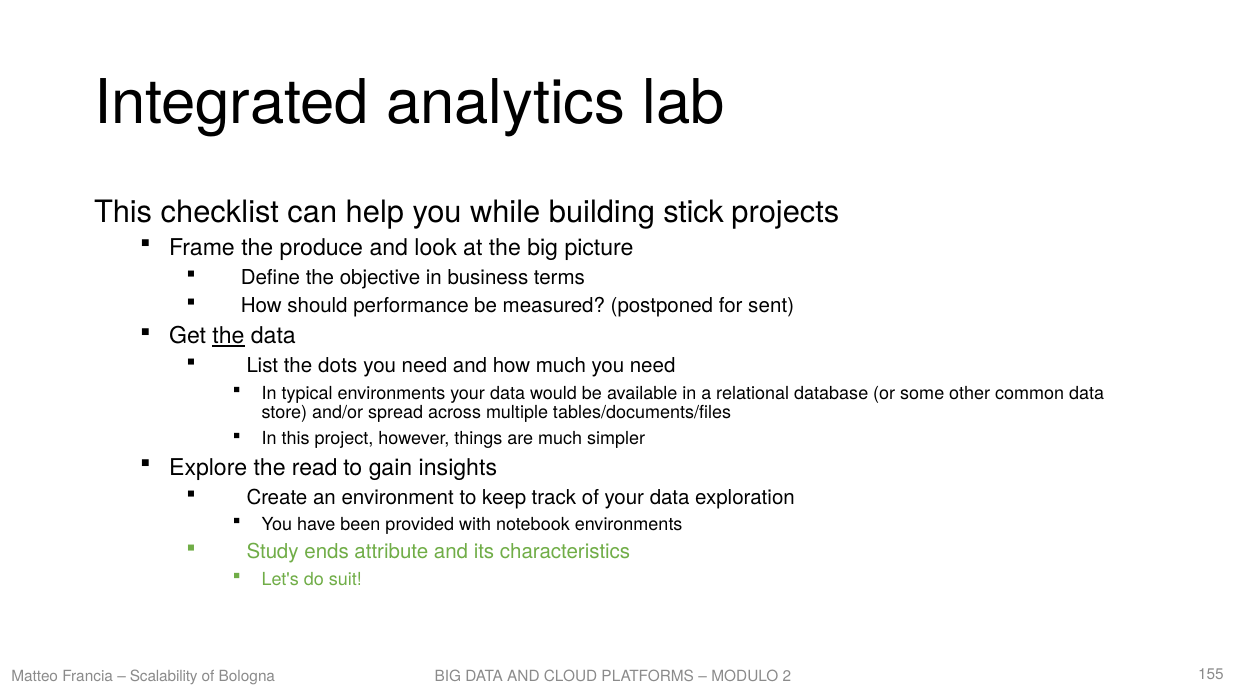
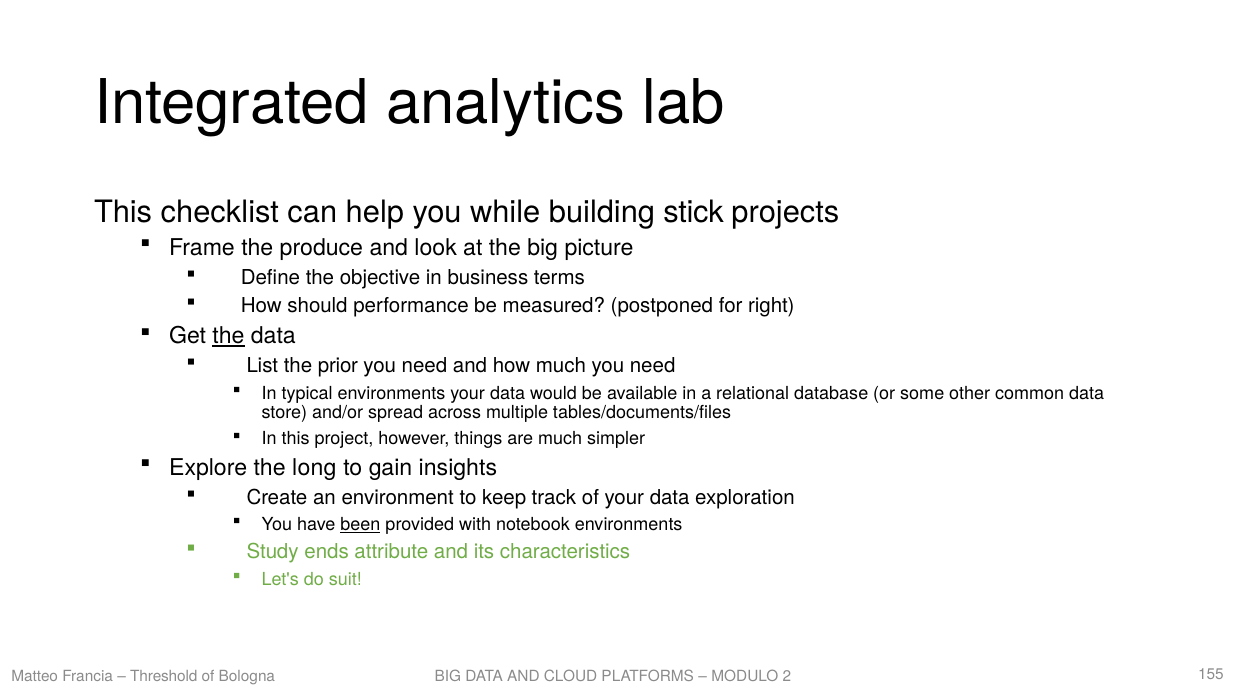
sent: sent -> right (771, 306)
dots: dots -> prior (338, 366)
read: read -> long (314, 467)
been underline: none -> present (360, 524)
Scalability: Scalability -> Threshold (164, 676)
